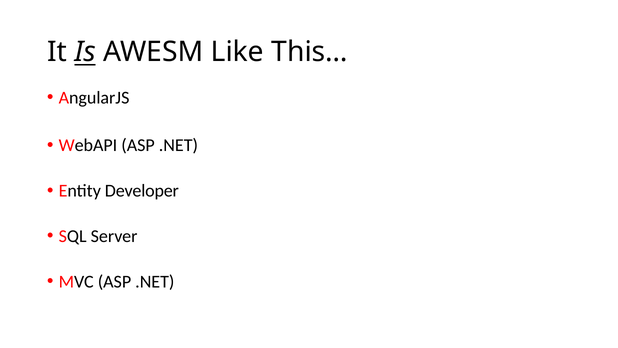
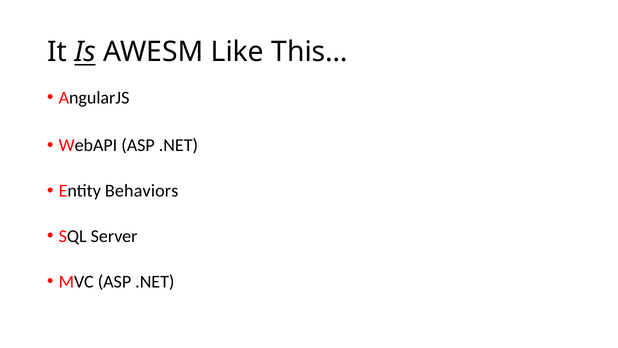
Developer: Developer -> Behaviors (142, 191)
